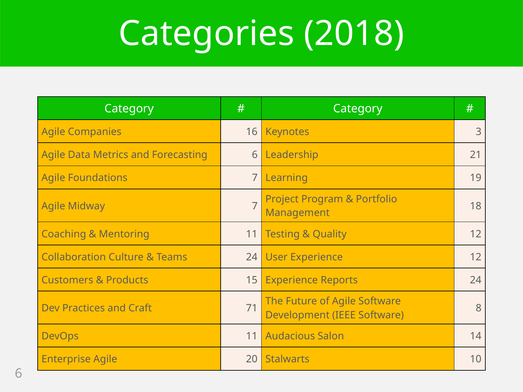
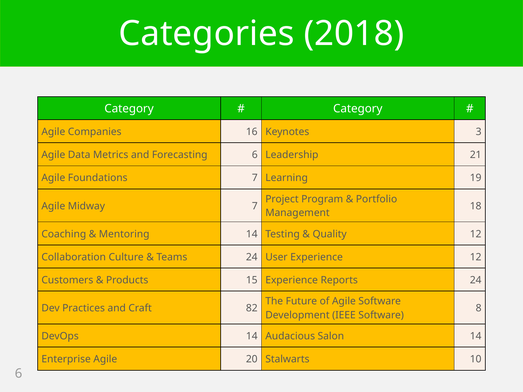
Mentoring 11: 11 -> 14 (252, 234)
71: 71 -> 82 (252, 308)
DevOps 11: 11 -> 14 (252, 336)
